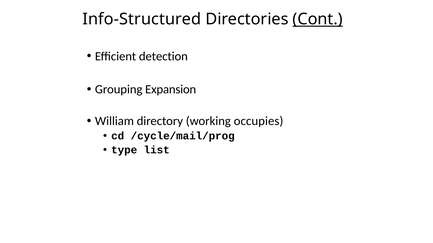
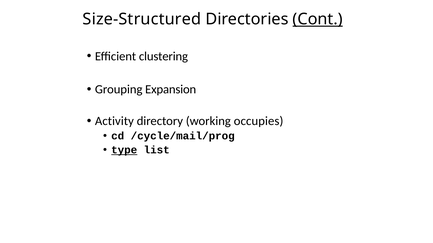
Info-Structured: Info-Structured -> Size-Structured (142, 19)
detection: detection -> clustering (163, 56)
William: William -> Activity (114, 121)
type underline: none -> present (124, 150)
